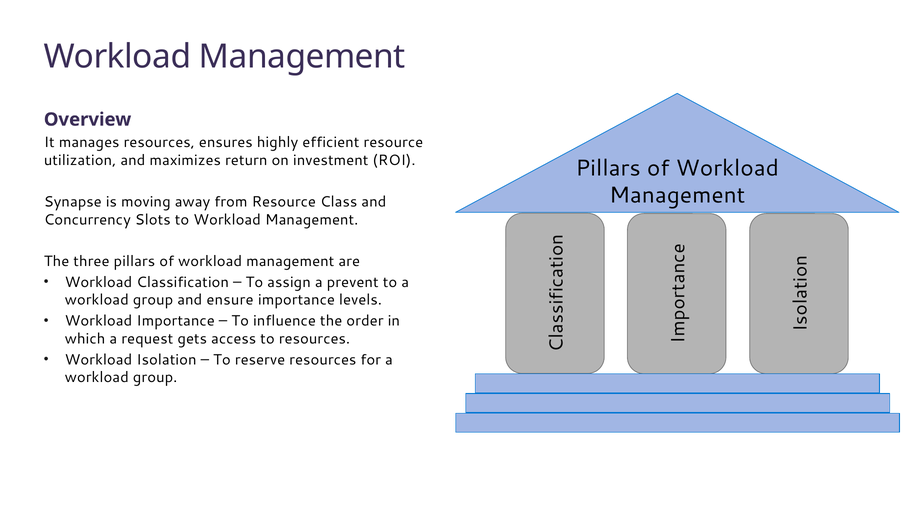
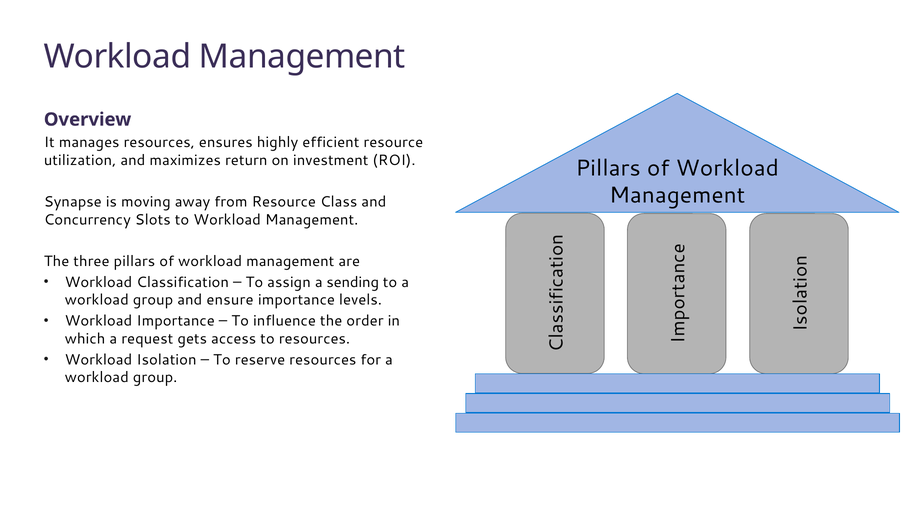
prevent: prevent -> sending (353, 282)
